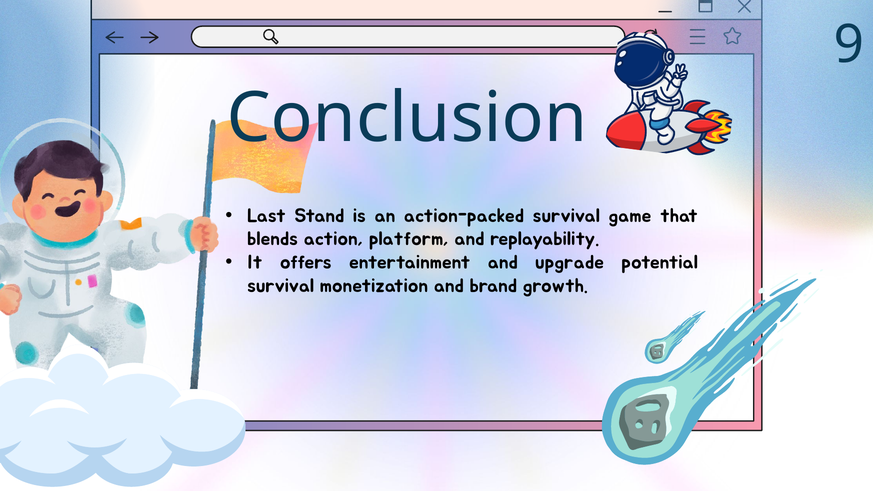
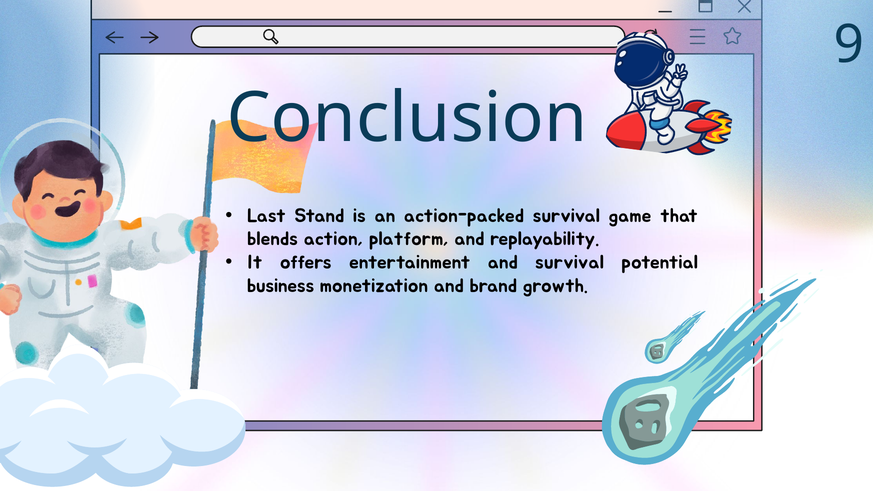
and upgrade: upgrade -> survival (570, 262)
survival: survival -> business (281, 286)
